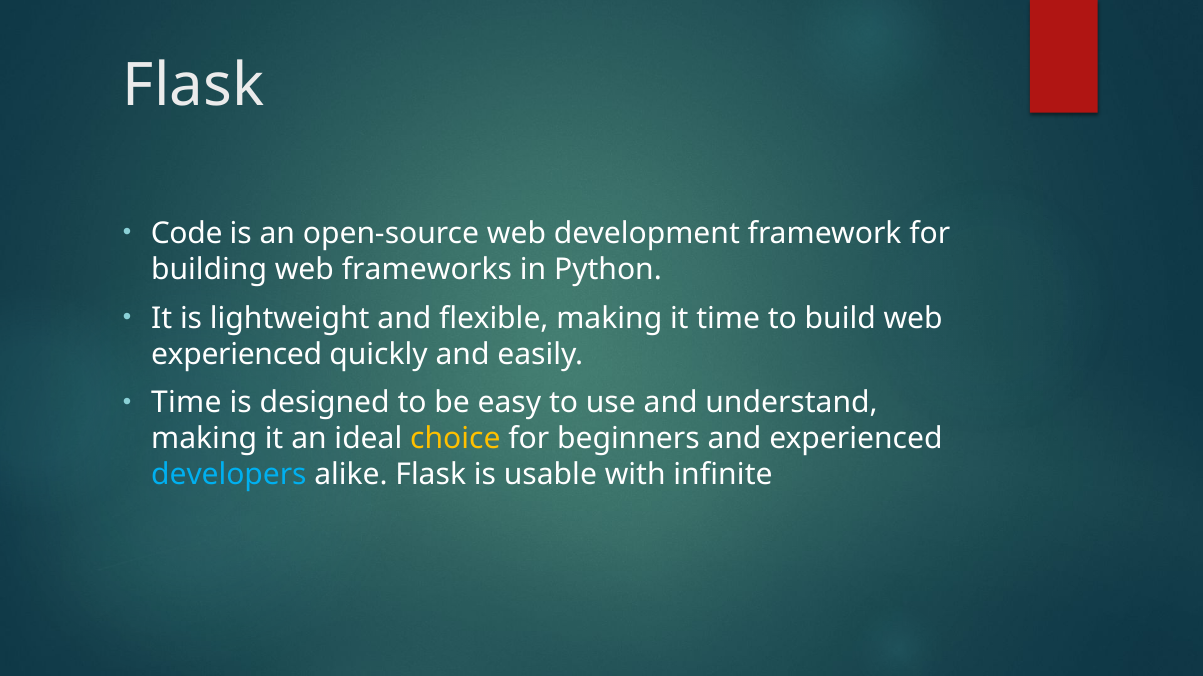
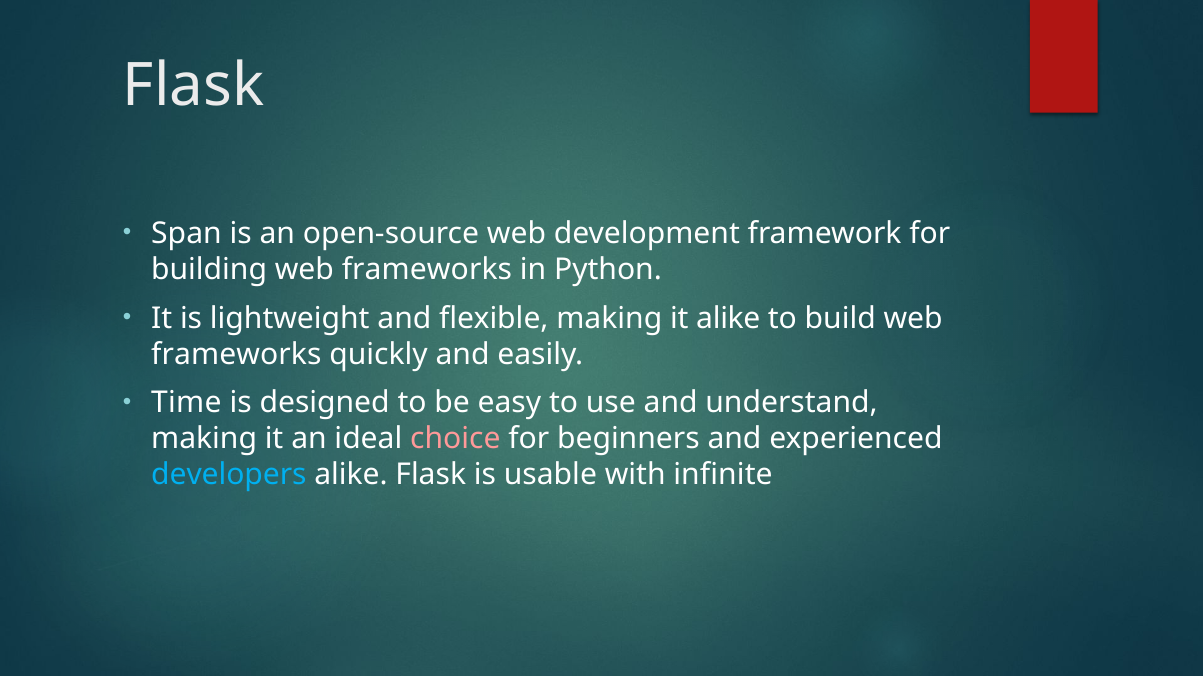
Code: Code -> Span (186, 234)
it time: time -> alike (728, 319)
experienced: experienced -> frameworks (236, 355)
choice colour: yellow -> pink (455, 439)
